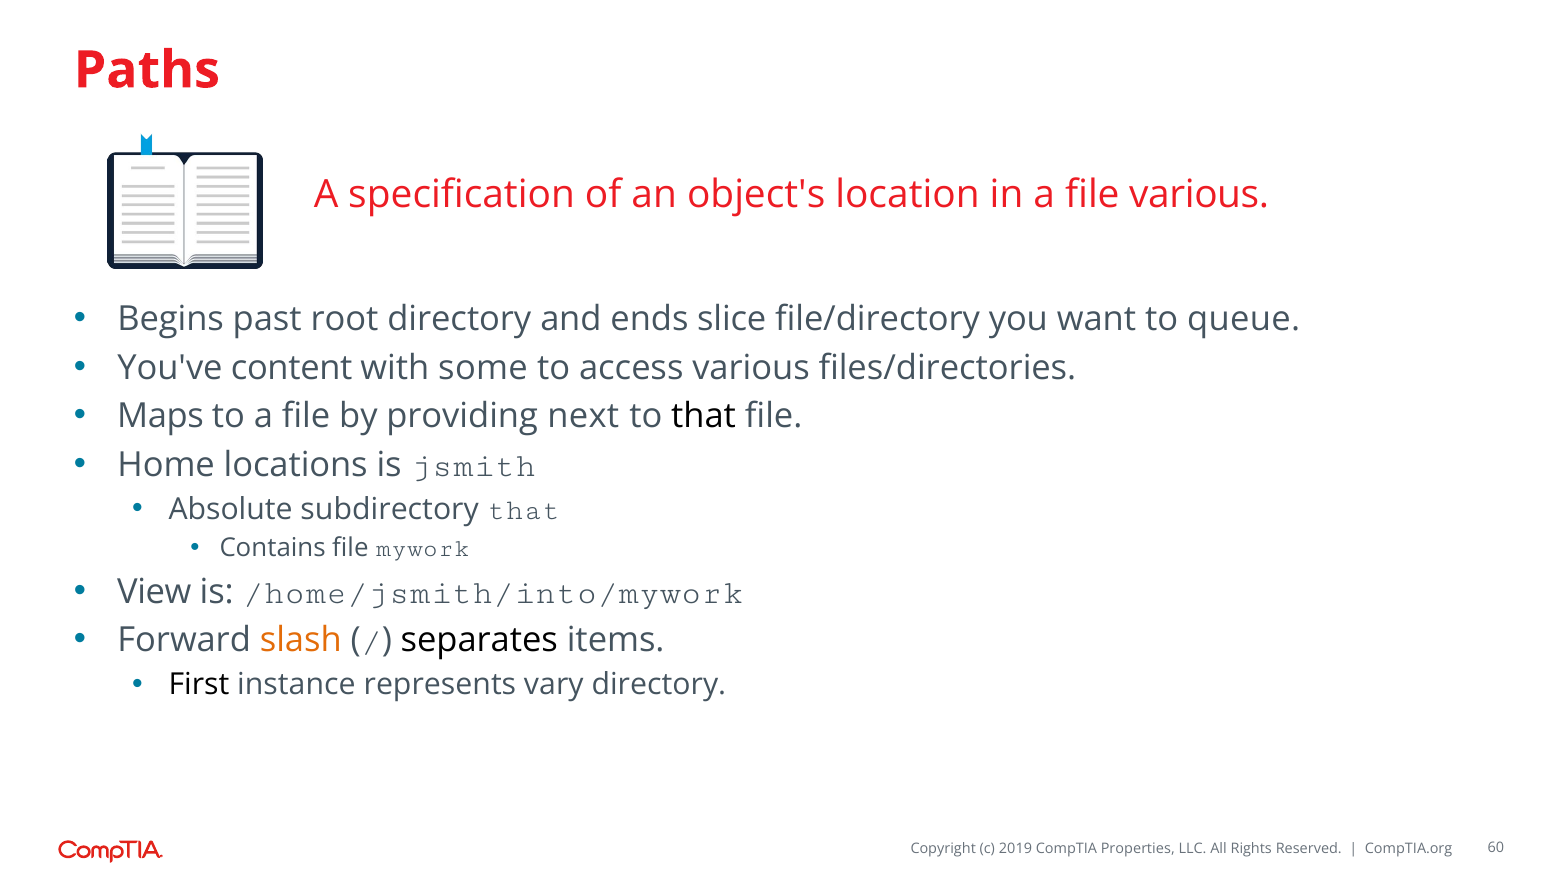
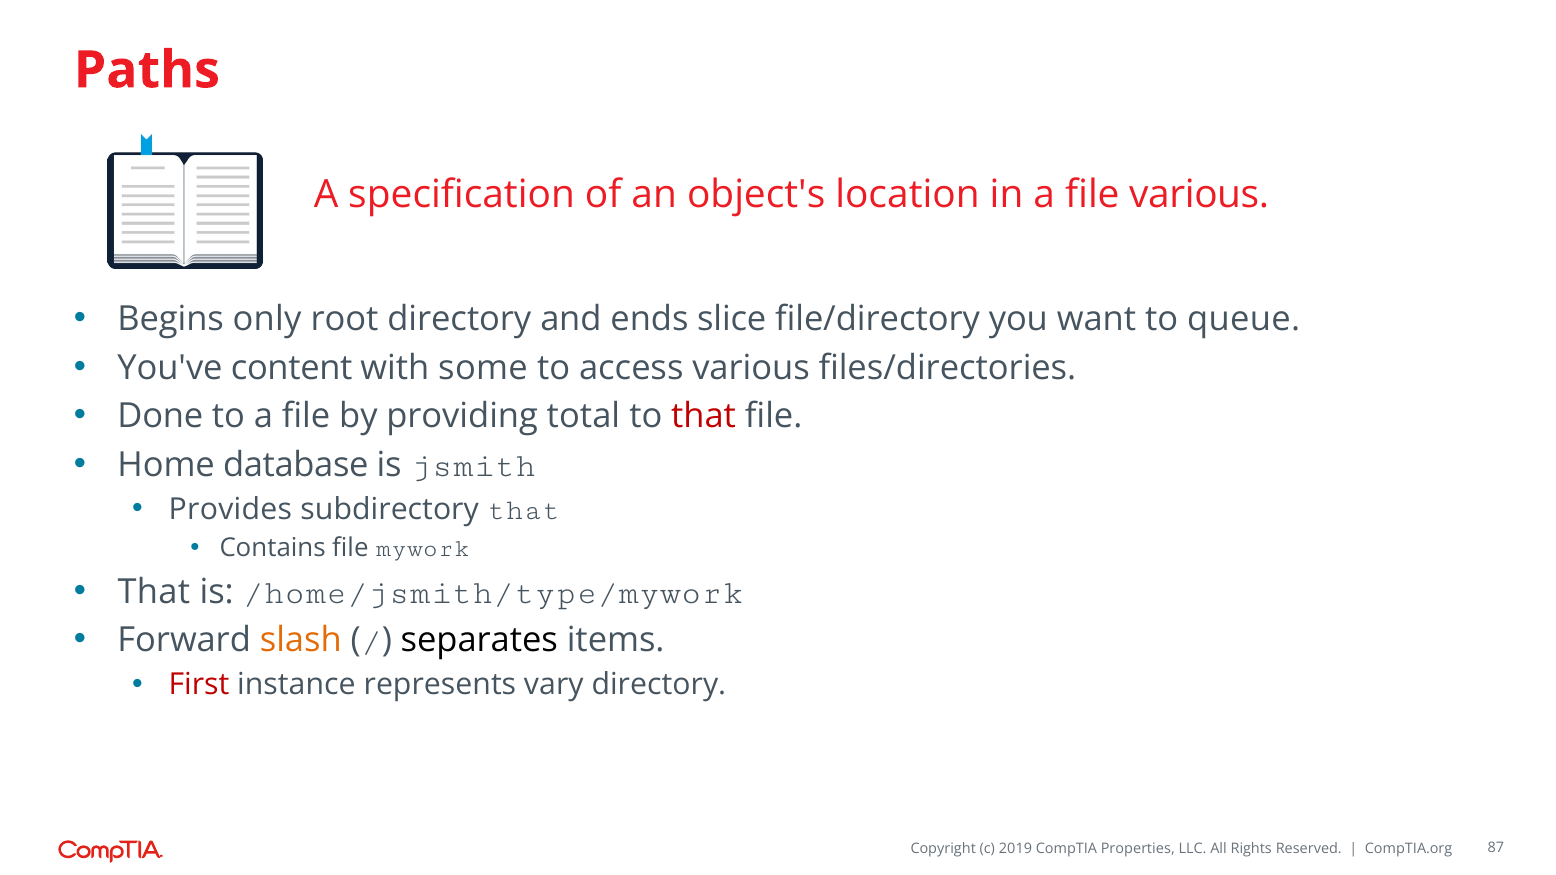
past: past -> only (267, 320)
Maps: Maps -> Done (160, 416)
next: next -> total (583, 416)
that colour: black -> red (704, 416)
locations: locations -> database (296, 465)
Absolute: Absolute -> Provides (230, 509)
View: View -> That (154, 592)
/home/jsmith/into/mywork: /home/jsmith/into/mywork -> /home/jsmith/type/mywork (493, 592)
First colour: black -> red (199, 685)
60: 60 -> 87 (1496, 848)
